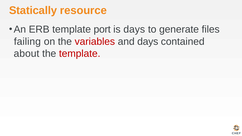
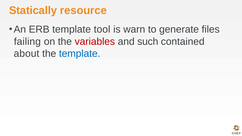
port: port -> tool (102, 29)
is days: days -> warn (134, 29)
and days: days -> such (148, 42)
template colour: red -> blue (80, 54)
